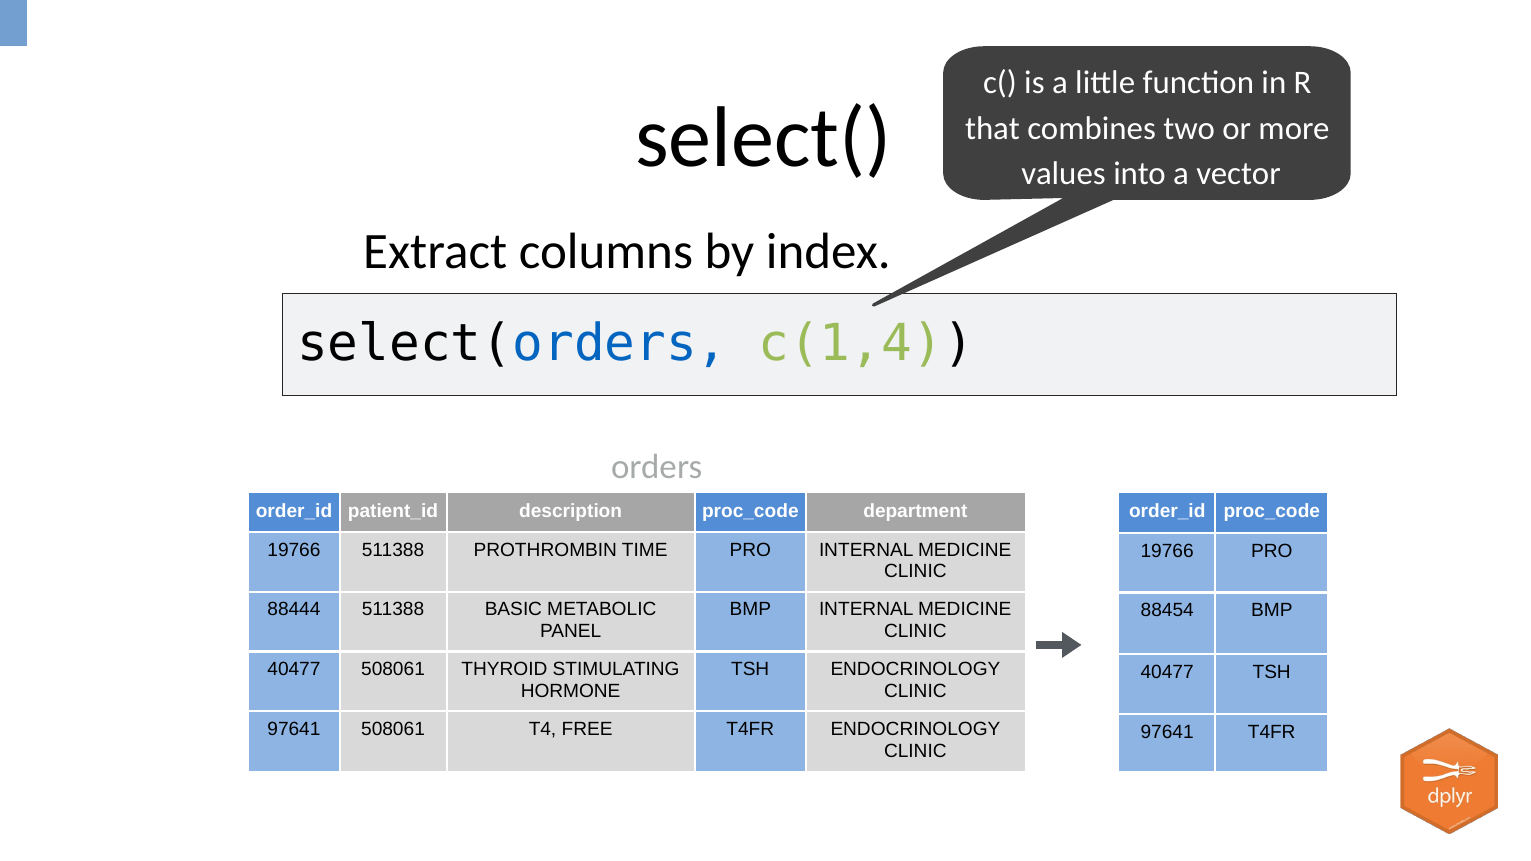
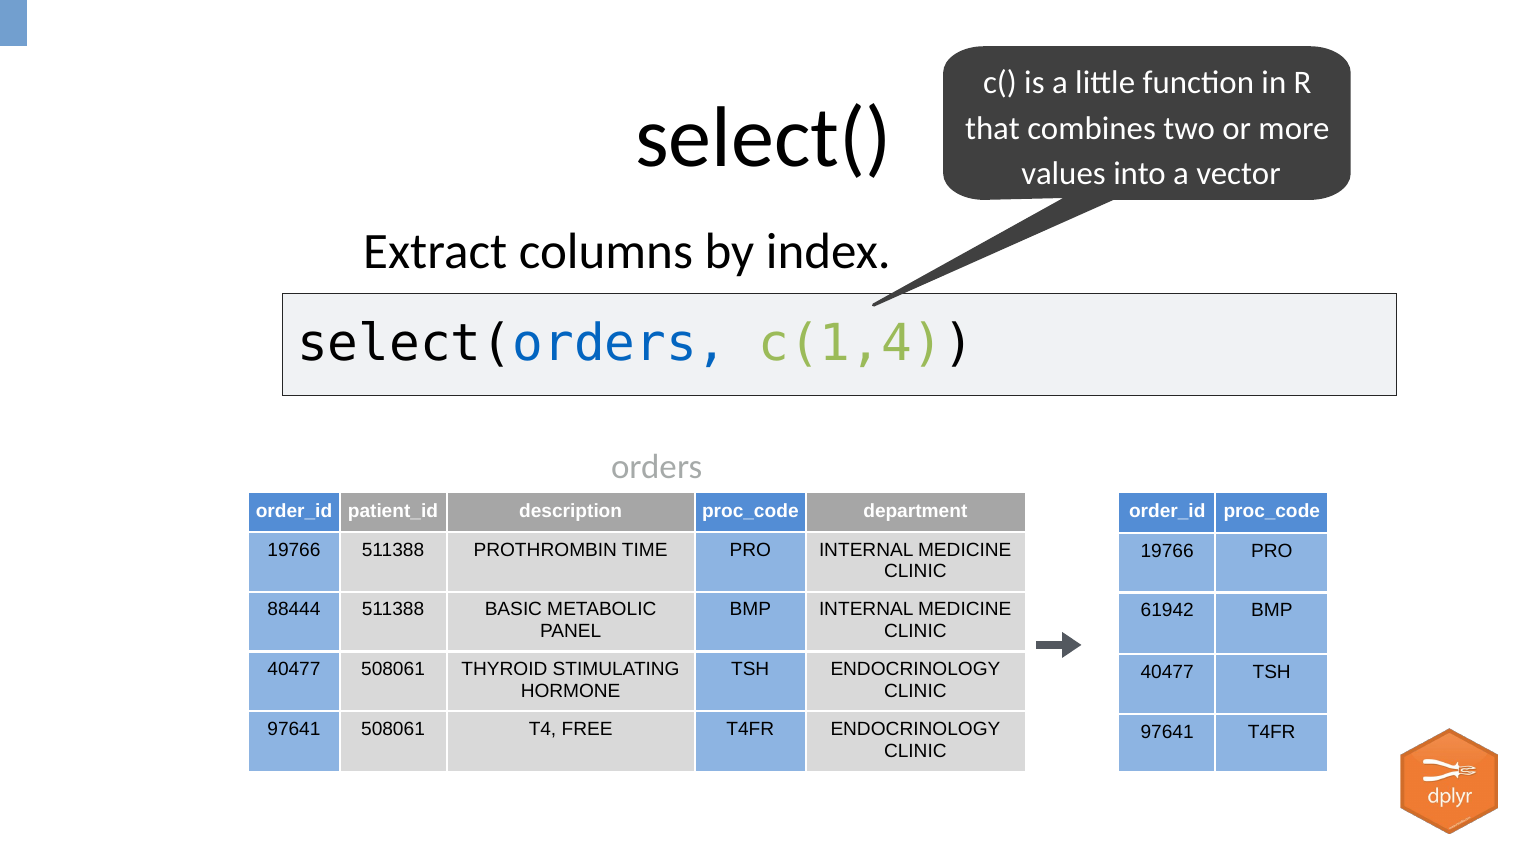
88454: 88454 -> 61942 (1167, 611)
